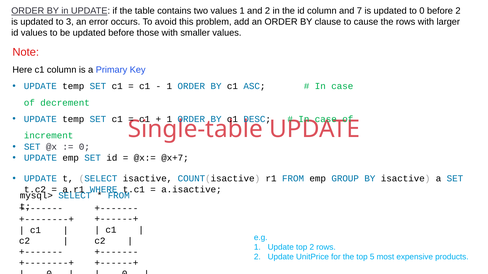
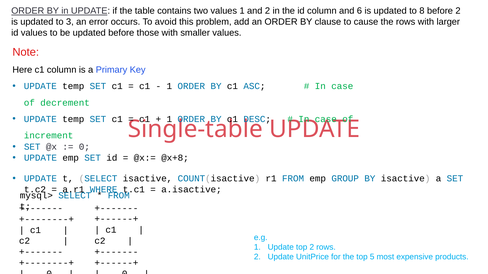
and 7: 7 -> 6 (359, 11)
to 0: 0 -> 8 (422, 11)
@x+7: @x+7 -> @x+8 (175, 158)
